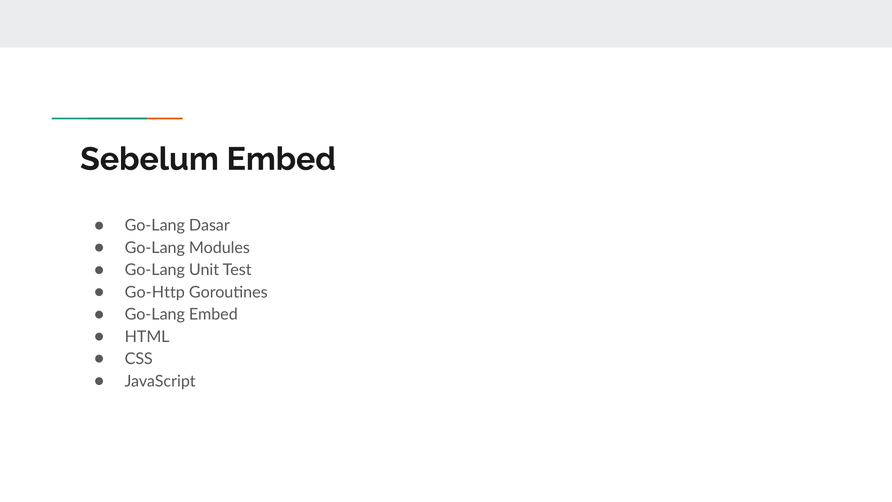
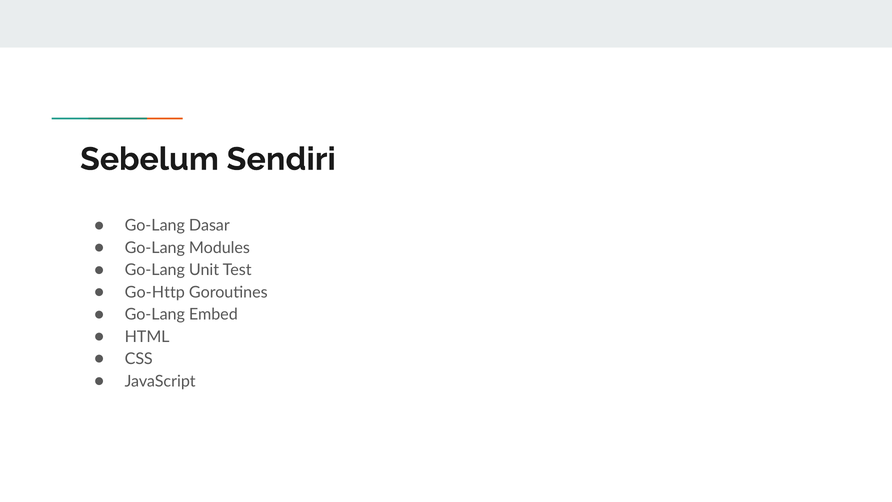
Sebelum Embed: Embed -> Sendiri (281, 159)
